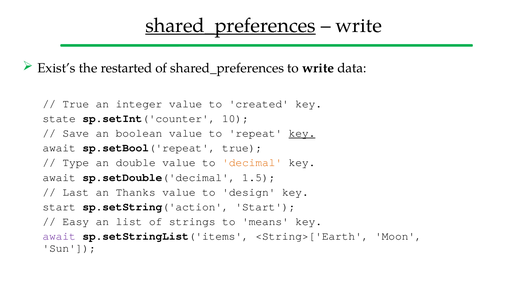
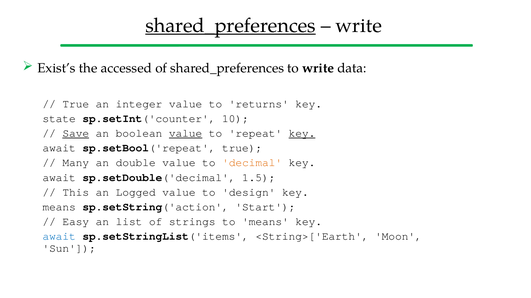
restarted: restarted -> accessed (126, 68)
created: created -> returns (259, 104)
Save underline: none -> present (76, 134)
value underline: none -> present (186, 134)
Type: Type -> Many (76, 163)
Last: Last -> This (76, 192)
Thanks: Thanks -> Logged (136, 192)
start: start -> means (59, 207)
await colour: purple -> blue (59, 237)
